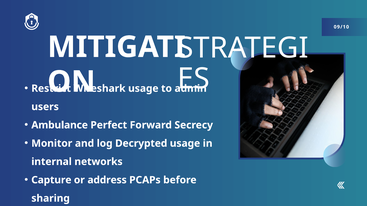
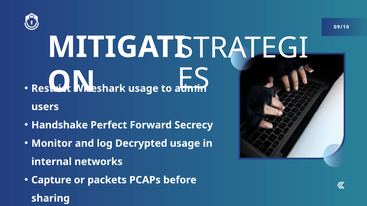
Ambulance: Ambulance -> Handshake (60, 125)
address: address -> packets (107, 180)
